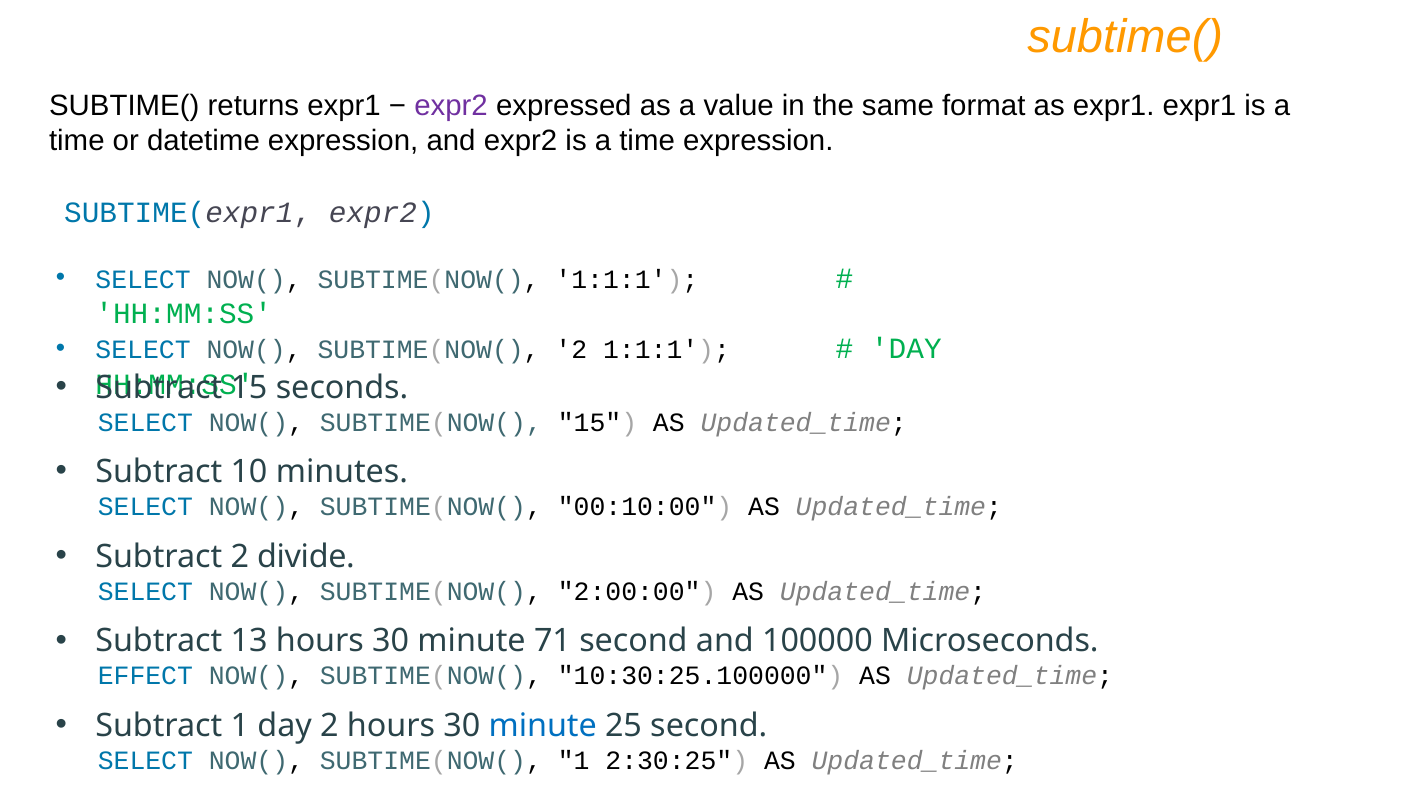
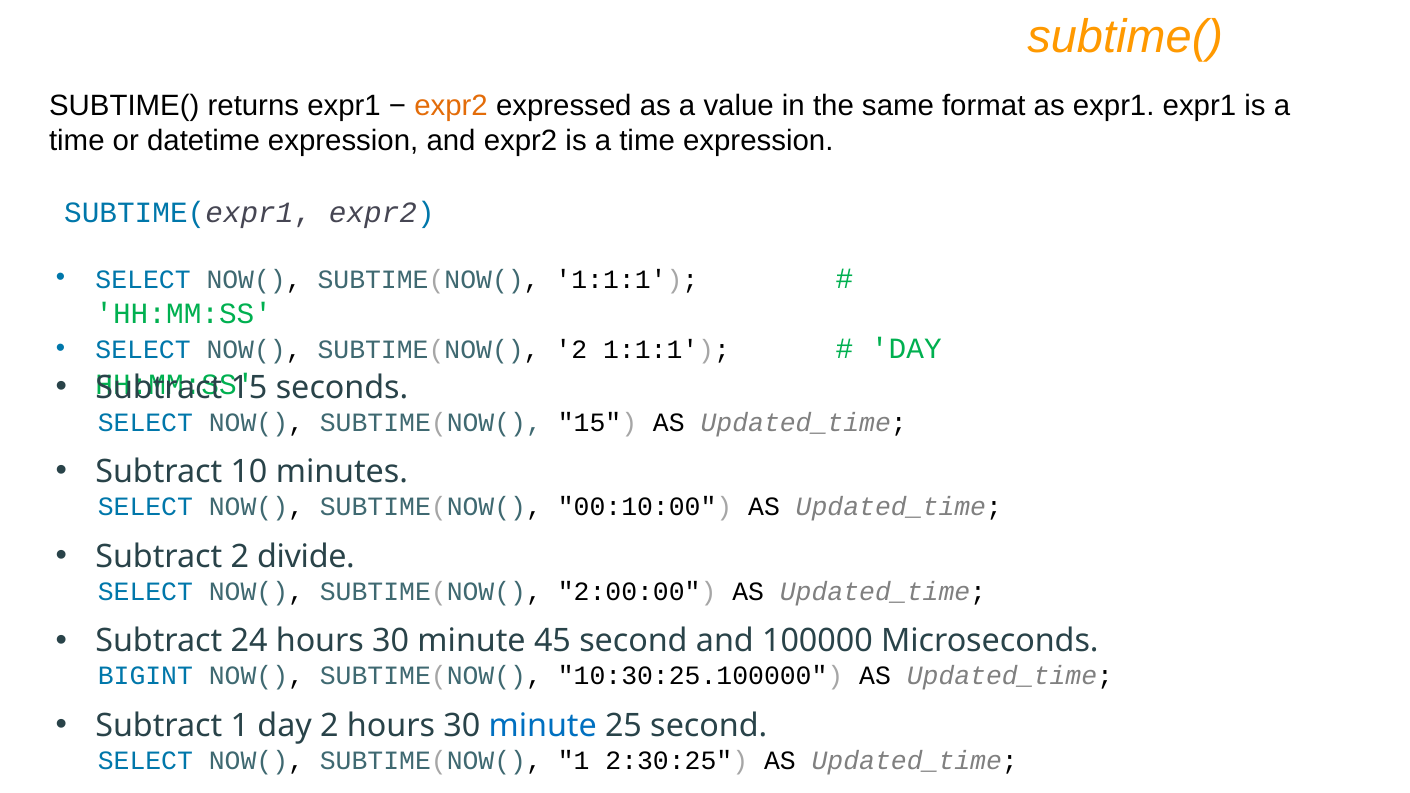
expr2 colour: purple -> orange (451, 106)
13: 13 -> 24 (249, 641)
71: 71 -> 45 (552, 641)
EFFECT: EFFECT -> BIGINT (145, 676)
